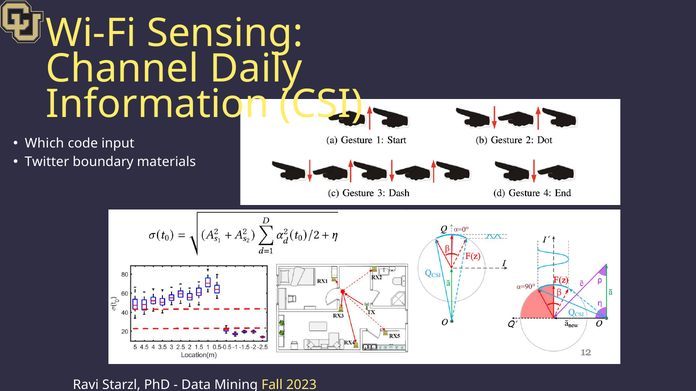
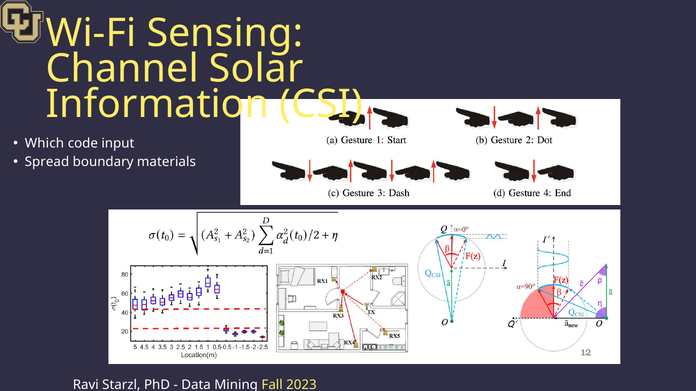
Daily: Daily -> Solar (256, 69)
Twitter: Twitter -> Spread (47, 162)
